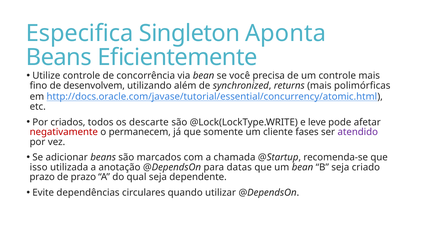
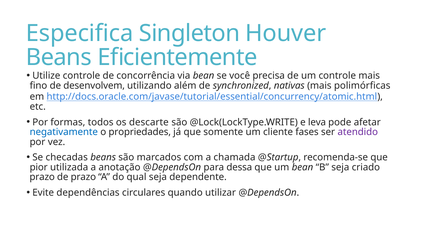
Aponta: Aponta -> Houver (286, 33)
returns: returns -> nativas (289, 86)
criados: criados -> formas (68, 122)
leve: leve -> leva (317, 122)
negativamente colour: red -> blue (64, 132)
permanecem: permanecem -> propriedades (140, 132)
adicionar: adicionar -> checadas (67, 157)
isso: isso -> pior (39, 167)
datas: datas -> dessa (239, 167)
